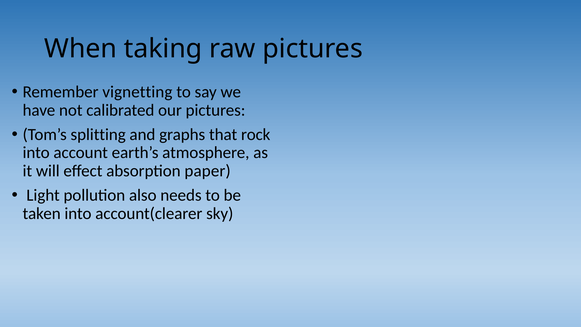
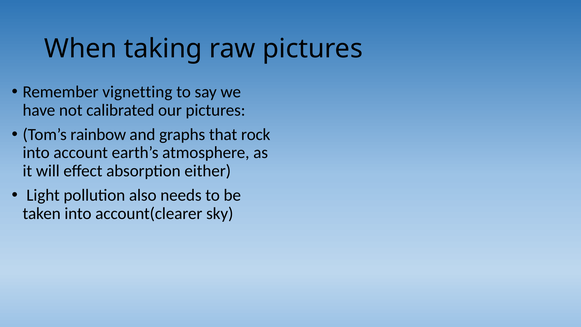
splitting: splitting -> rainbow (98, 134)
paper: paper -> either (208, 171)
